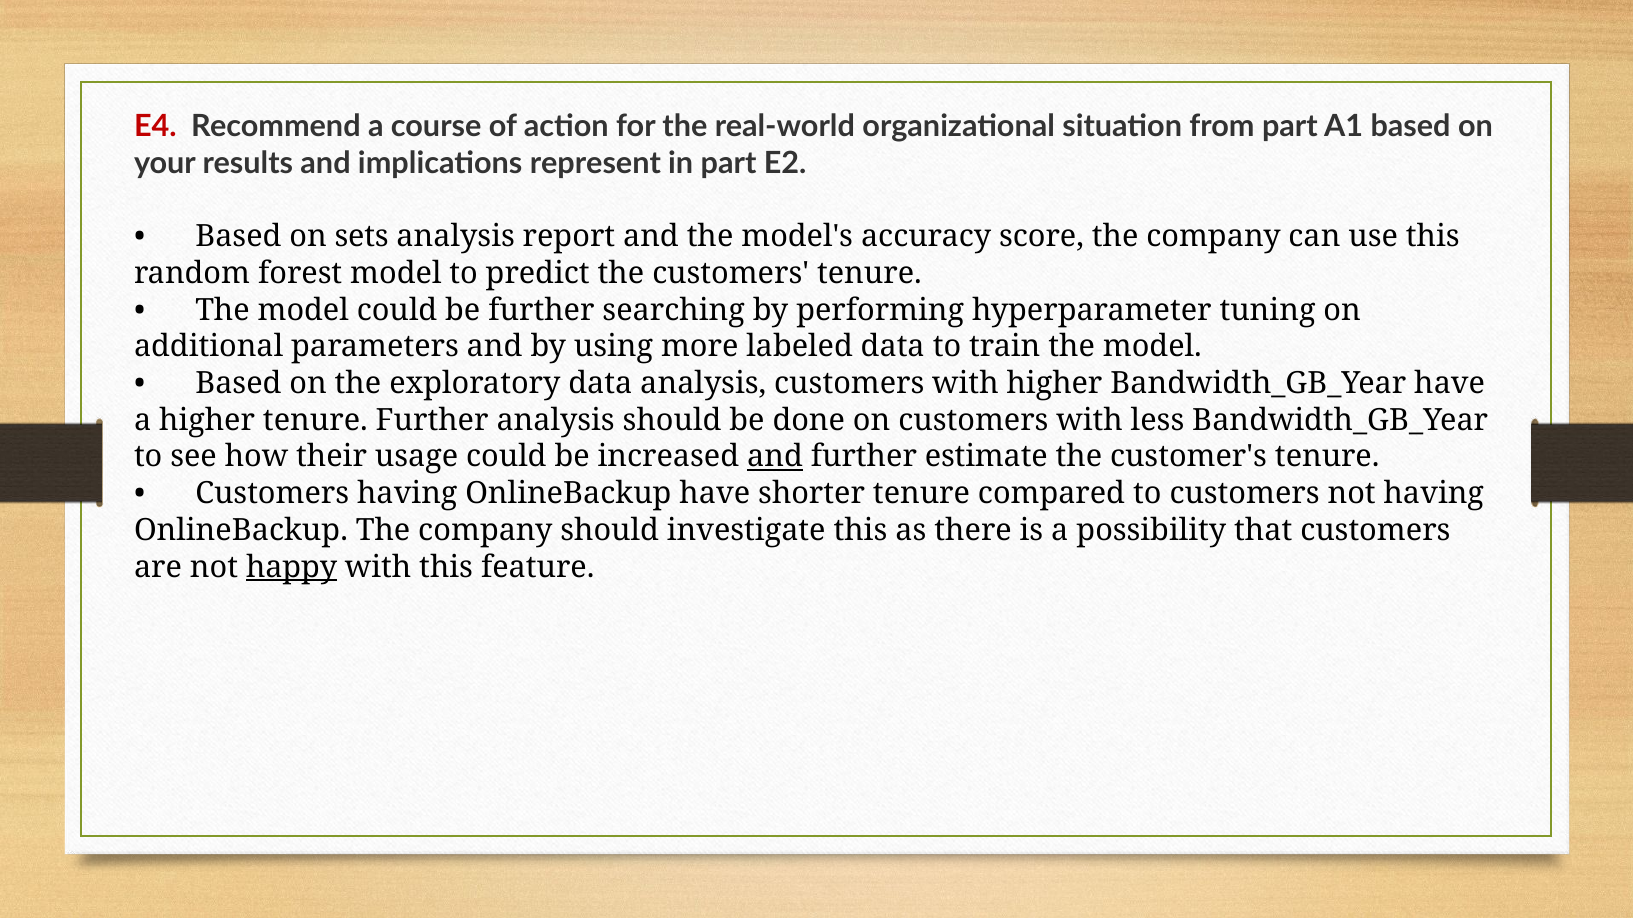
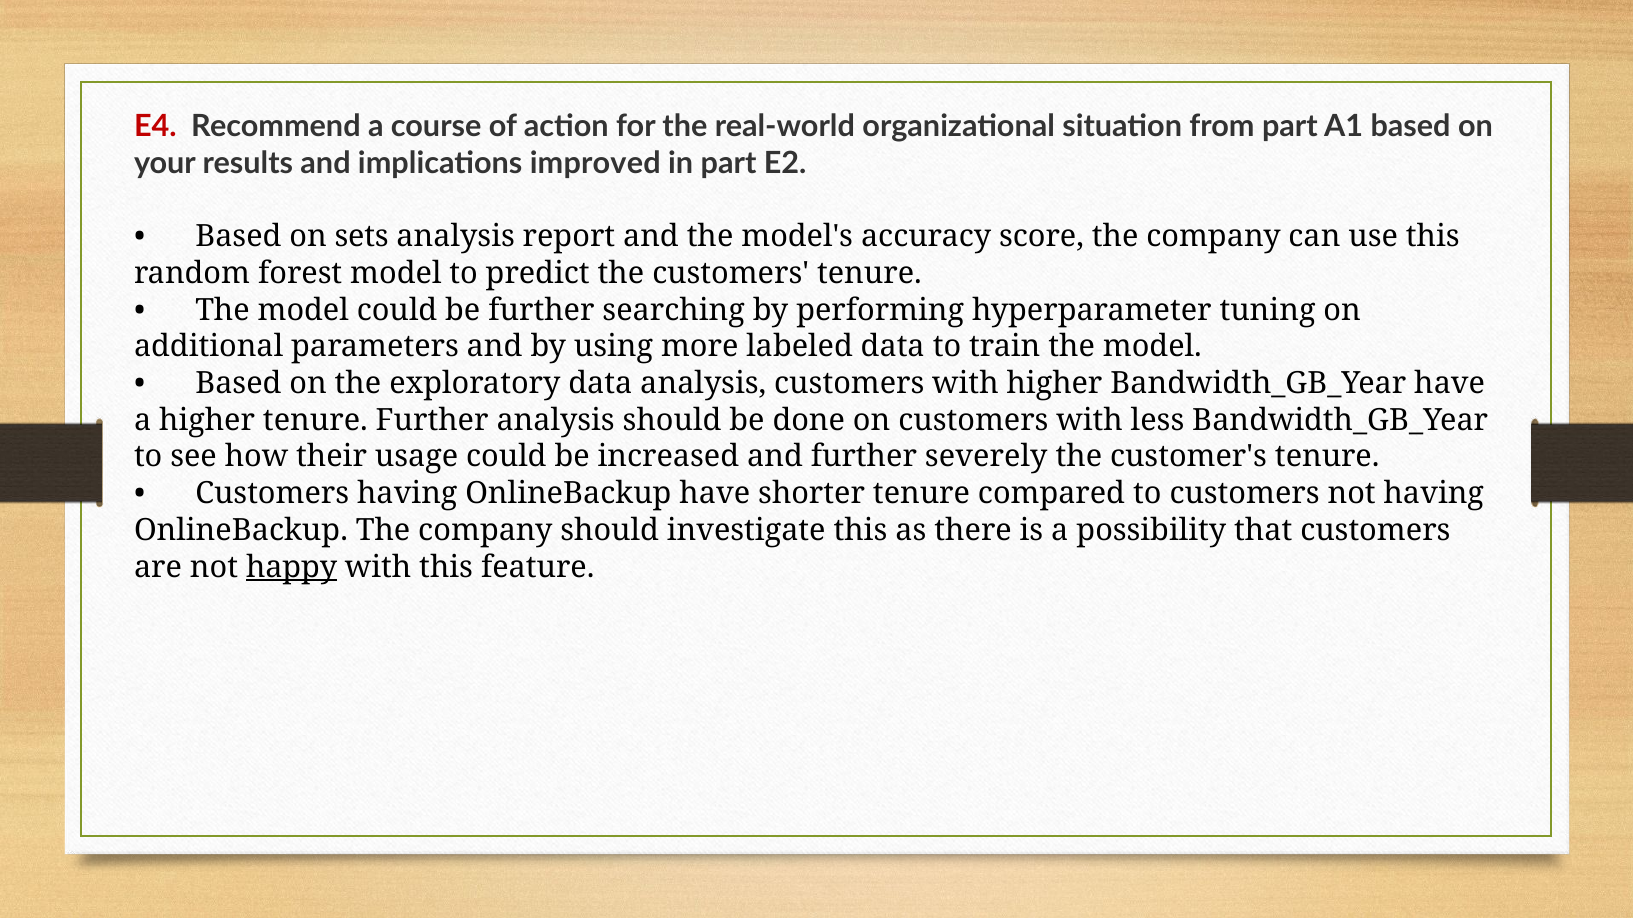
represent: represent -> improved (595, 163)
and underline: present -> none (775, 457)
estimate: estimate -> severely (986, 457)
